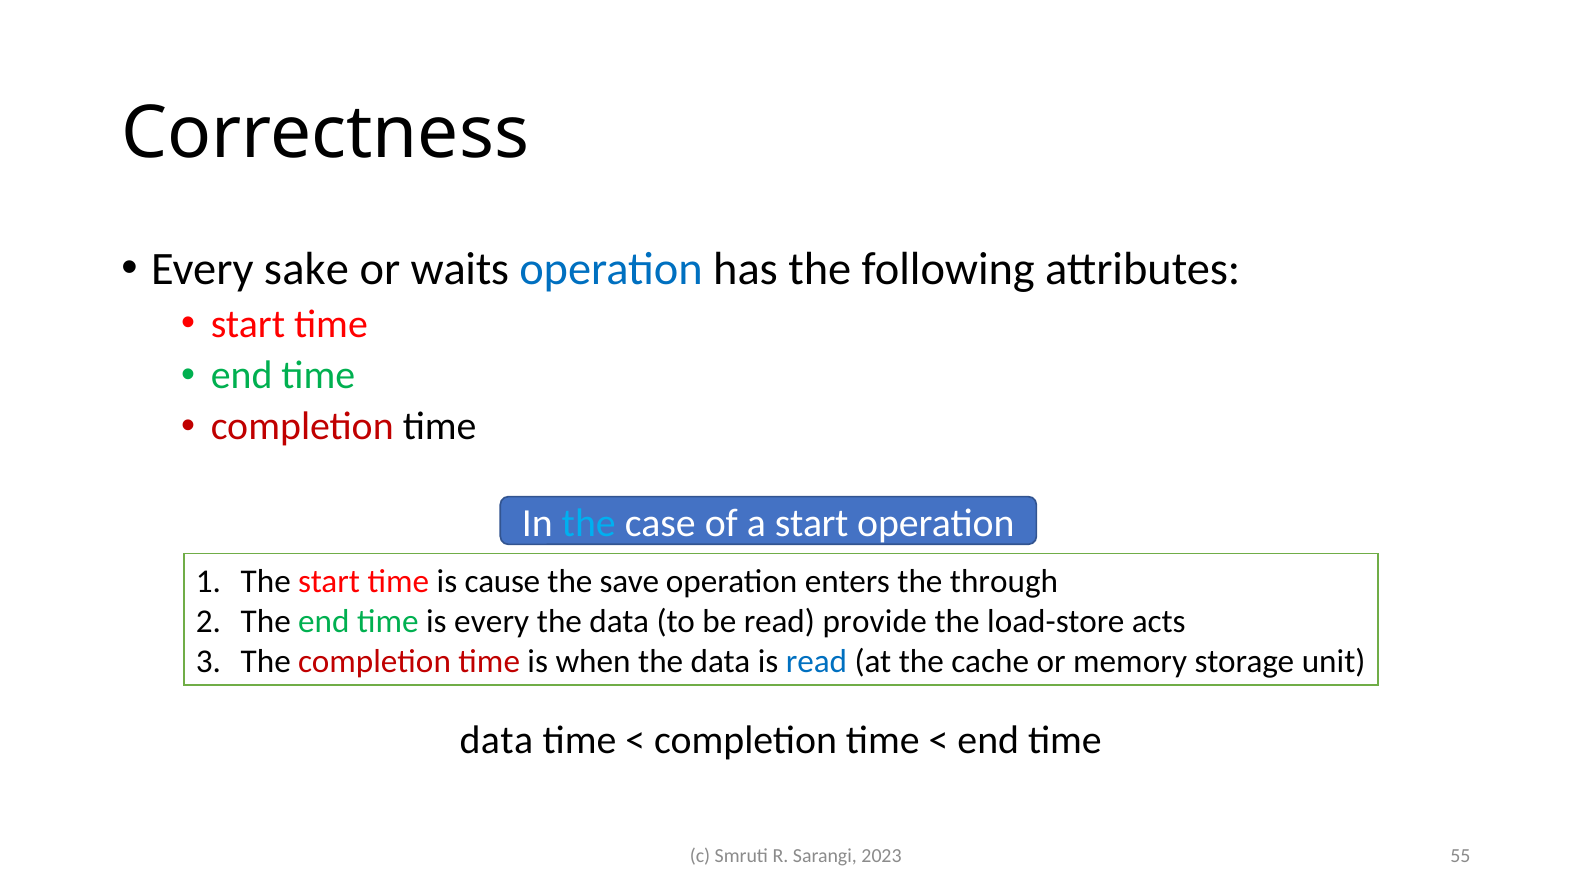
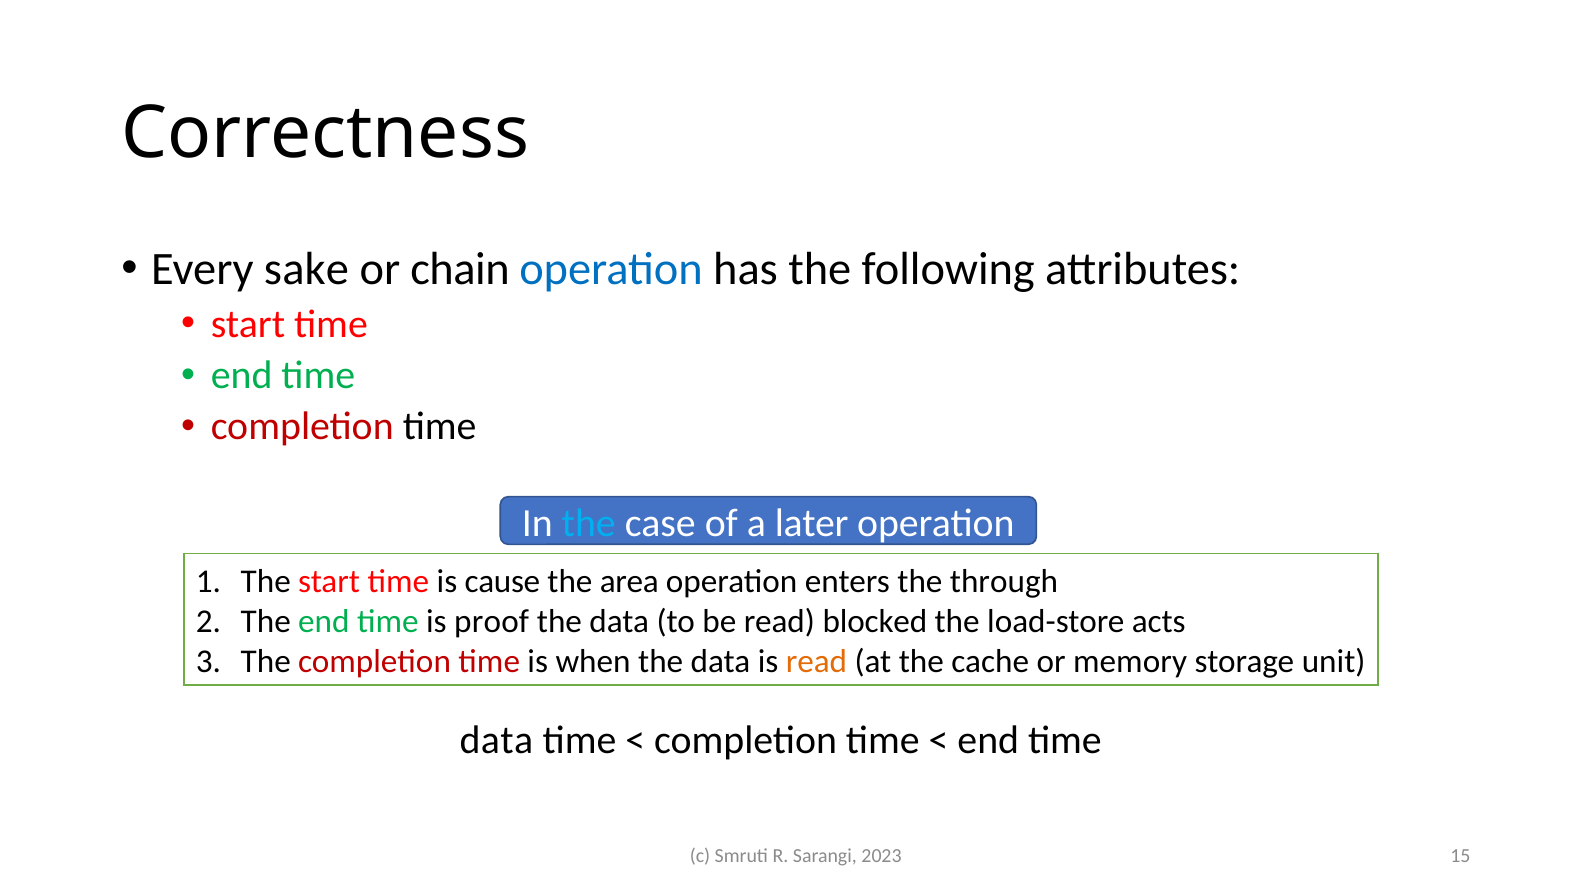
waits: waits -> chain (460, 269)
a start: start -> later (812, 523)
save: save -> area (629, 581)
is every: every -> proof (492, 621)
provide: provide -> blocked (875, 621)
read colour: blue -> orange (816, 661)
55: 55 -> 15 (1460, 855)
